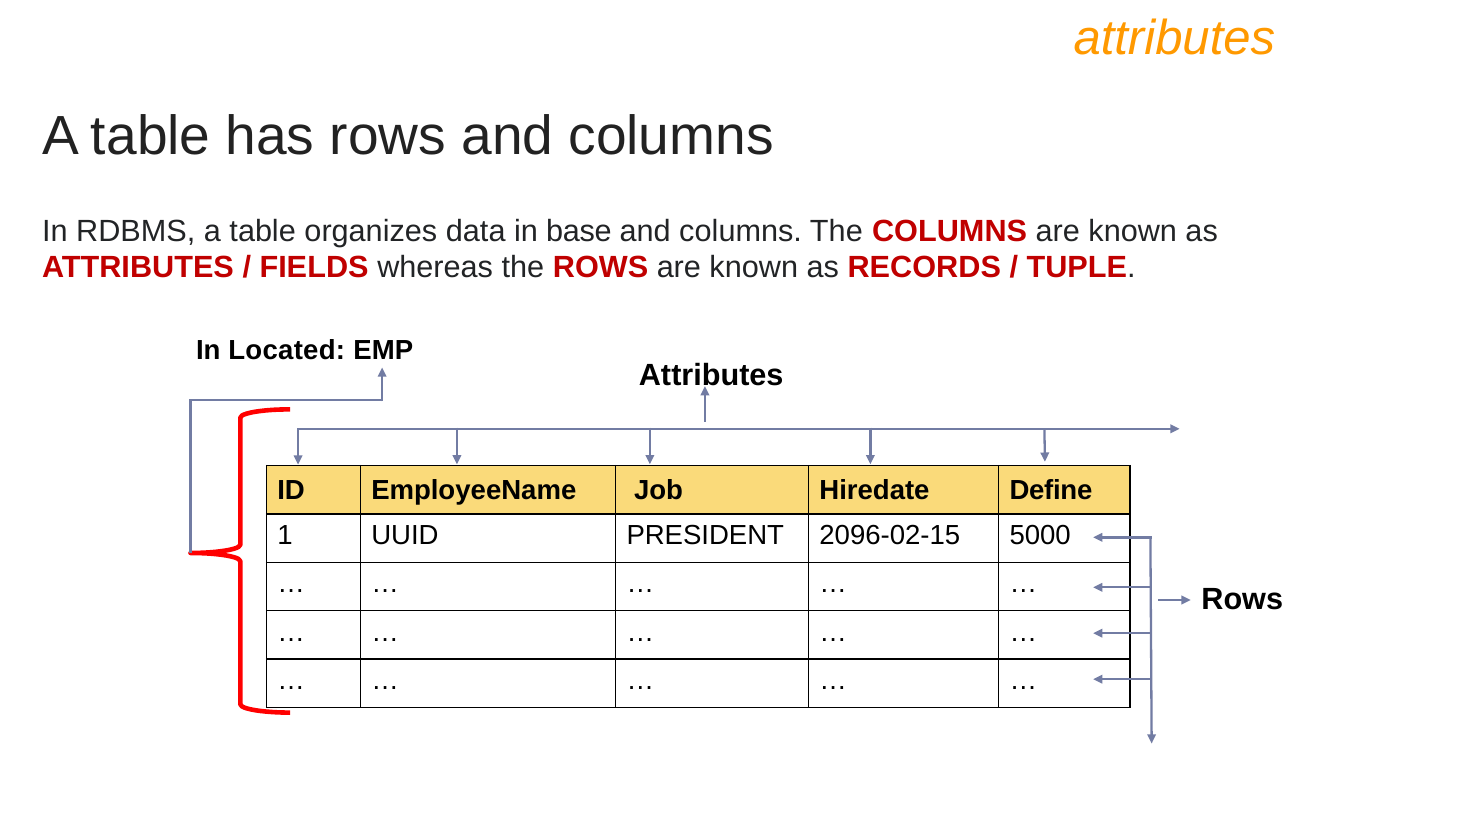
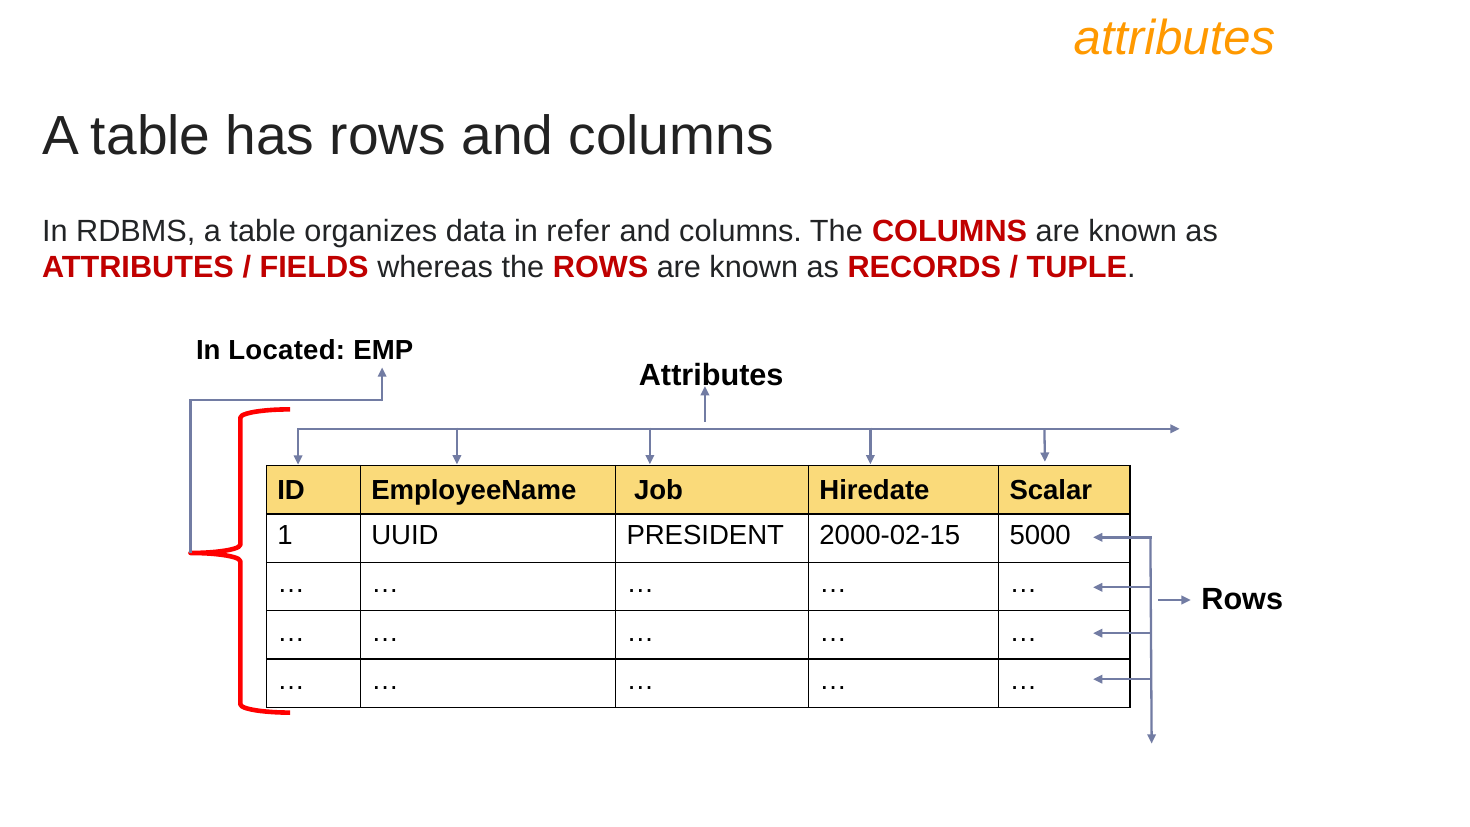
base: base -> refer (579, 231)
Define: Define -> Scalar (1051, 490)
2096-02-15: 2096-02-15 -> 2000-02-15 (890, 535)
